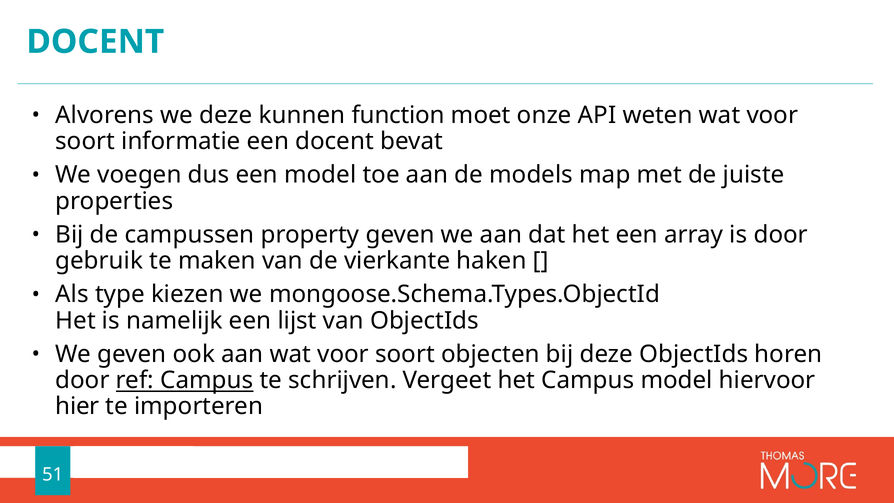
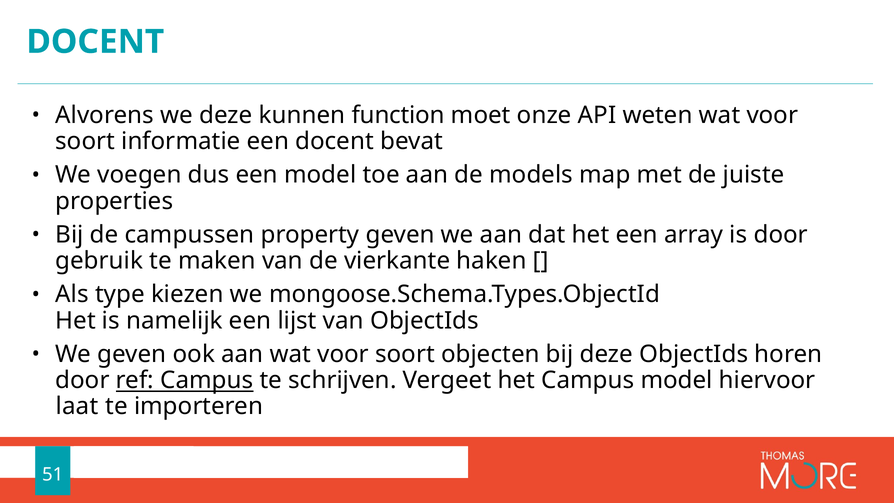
hier: hier -> laat (77, 406)
